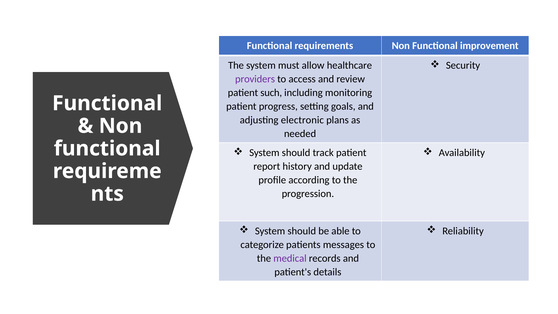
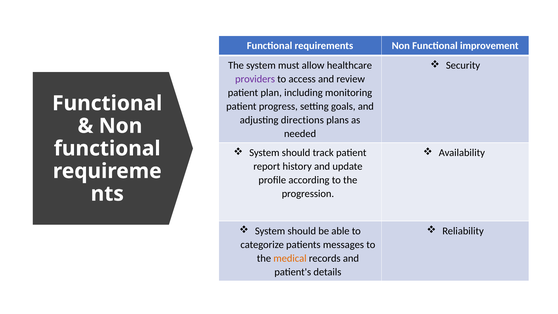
such: such -> plan (271, 93)
electronic: electronic -> directions (302, 120)
medical colour: purple -> orange (290, 258)
